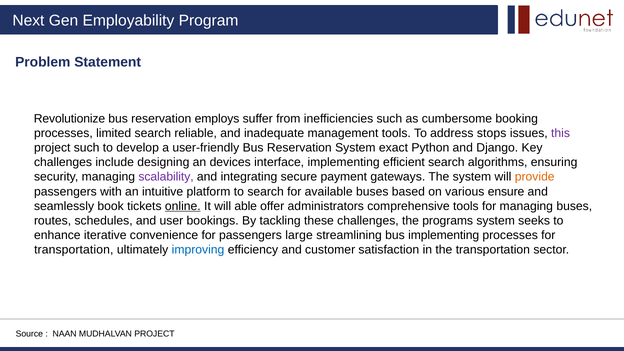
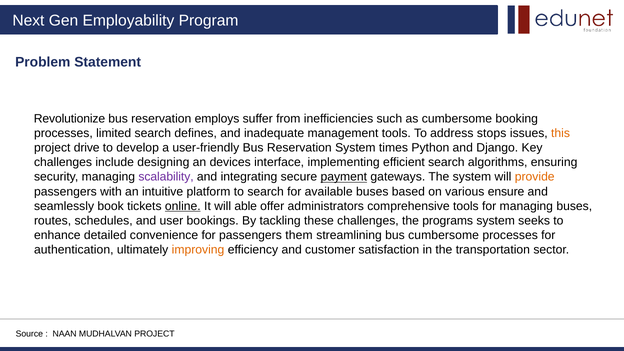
reliable: reliable -> defines (196, 133)
this colour: purple -> orange (561, 133)
project such: such -> drive (87, 148)
exact: exact -> times (394, 148)
payment underline: none -> present (344, 177)
iterative: iterative -> detailed (105, 235)
large: large -> them (299, 235)
bus implementing: implementing -> cumbersome (444, 235)
transportation: transportation -> authentication (74, 250)
improving colour: blue -> orange (198, 250)
